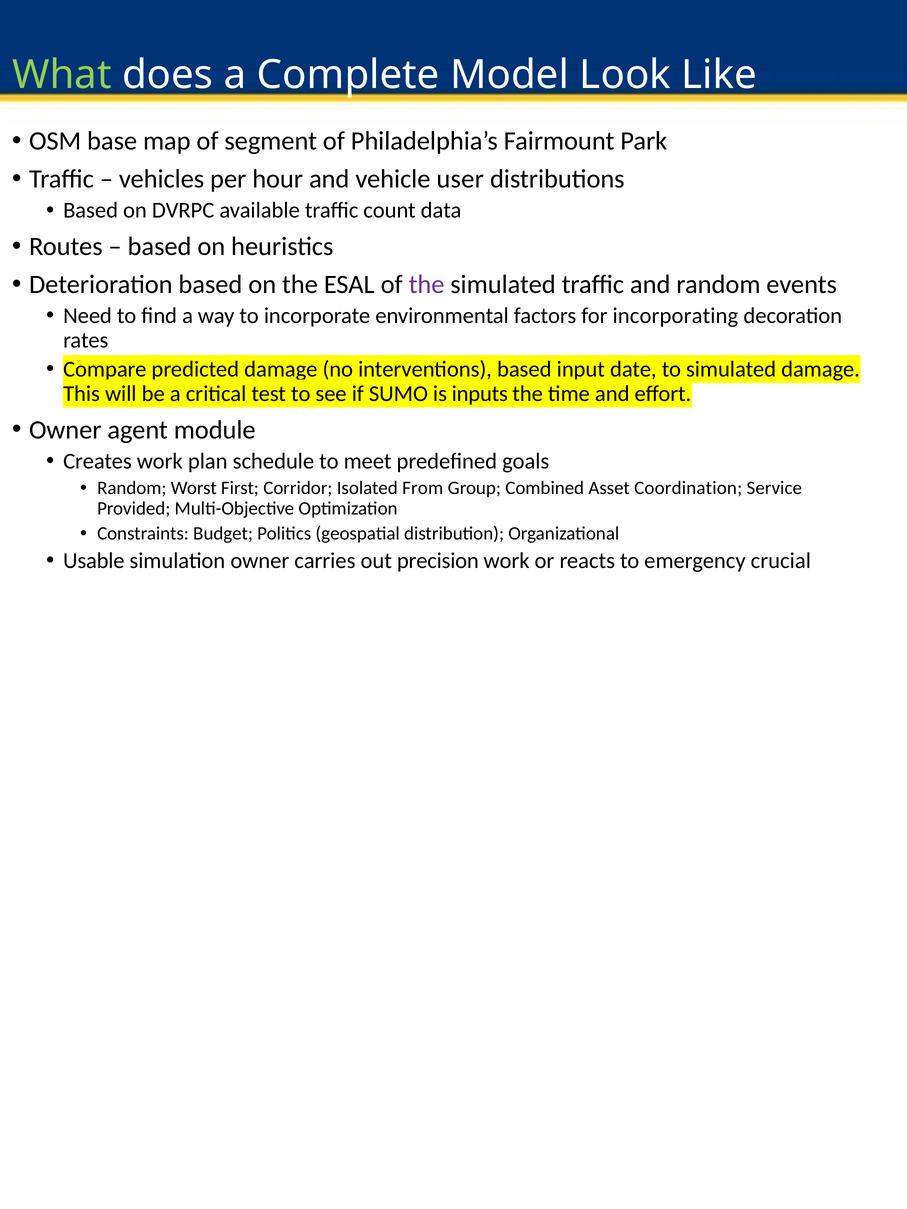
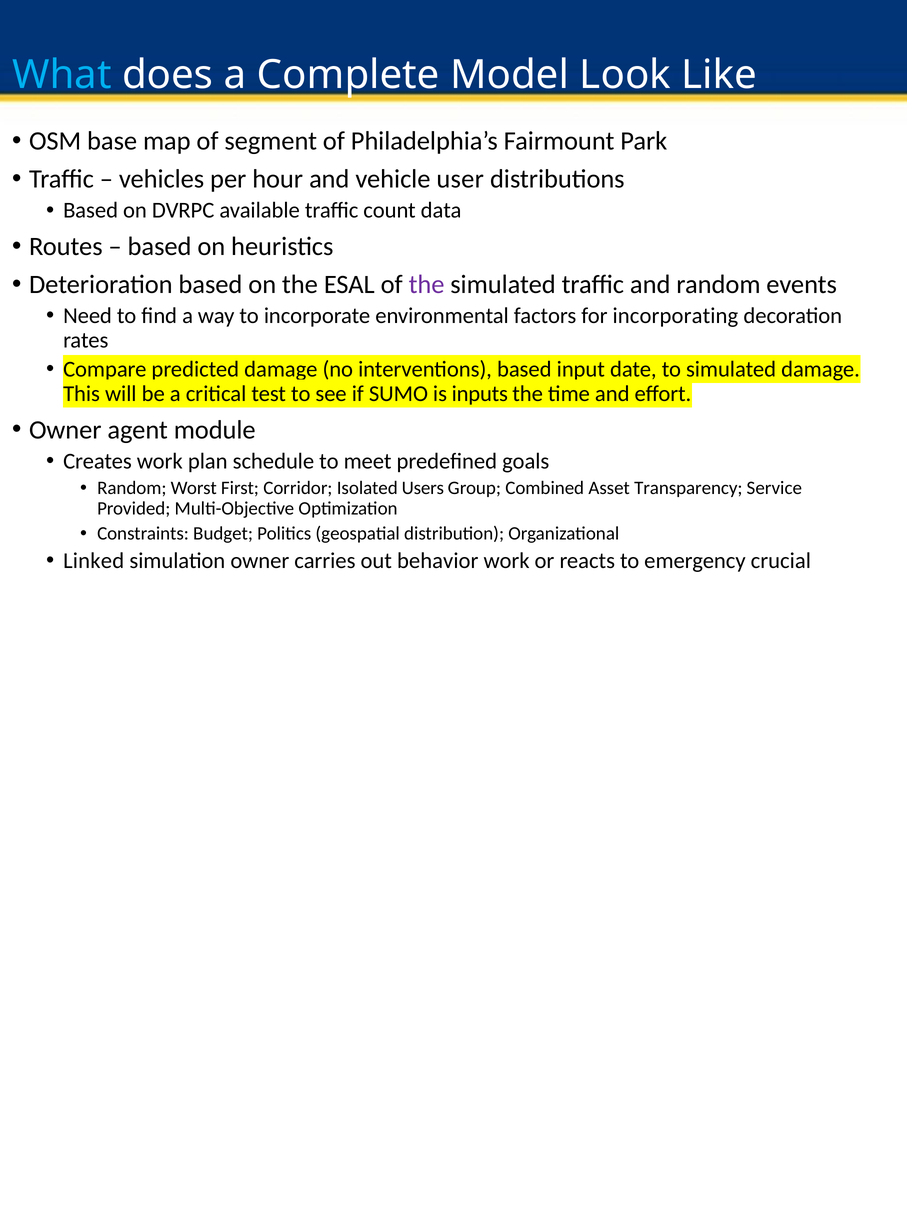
What colour: light green -> light blue (62, 75)
From: From -> Users (423, 488)
Coordination: Coordination -> Transparency (688, 488)
Usable: Usable -> Linked (94, 561)
precision: precision -> behavior (438, 561)
